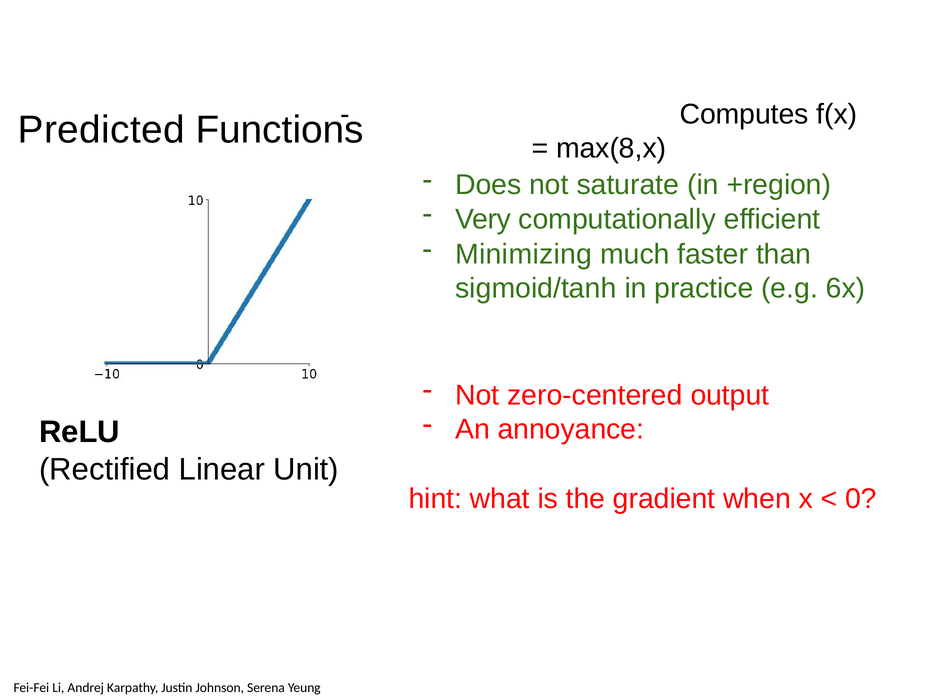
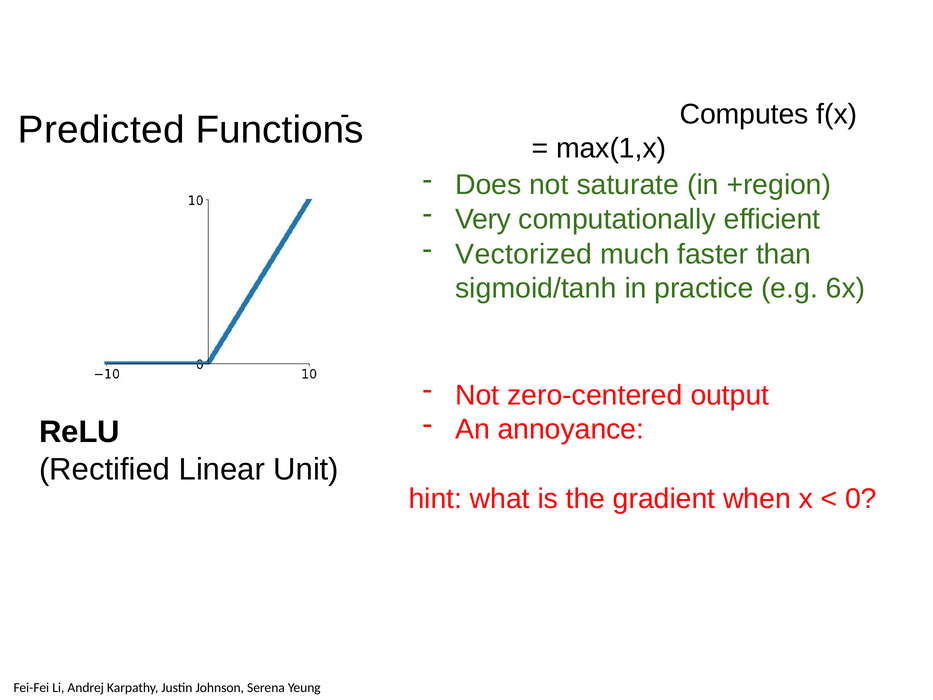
max(8,x: max(8,x -> max(1,x (611, 148)
Minimizing: Minimizing -> Vectorized (524, 254)
